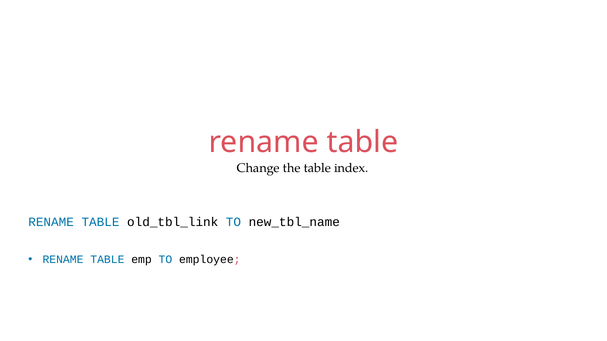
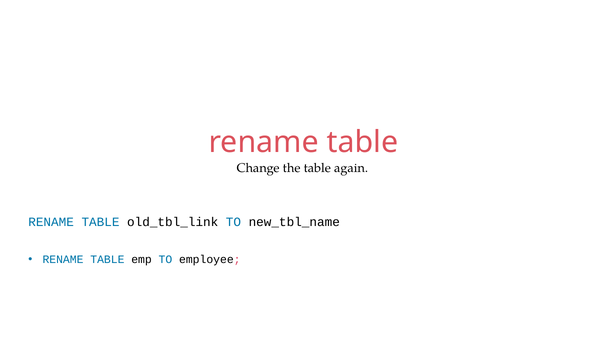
index: index -> again (351, 168)
